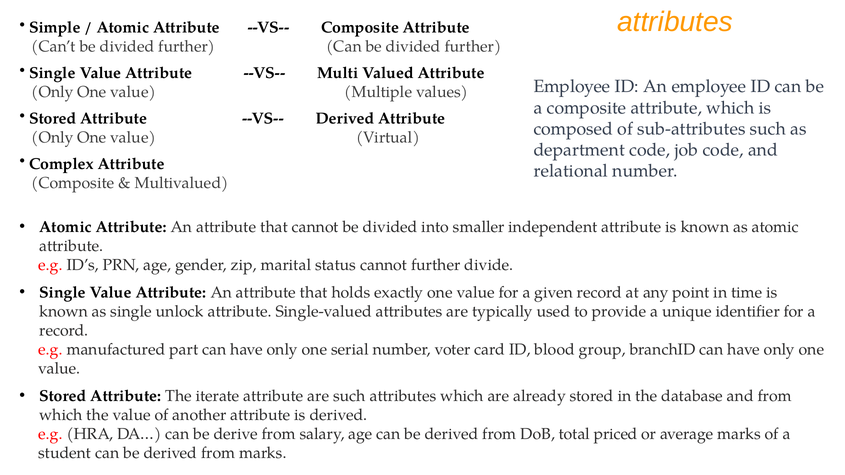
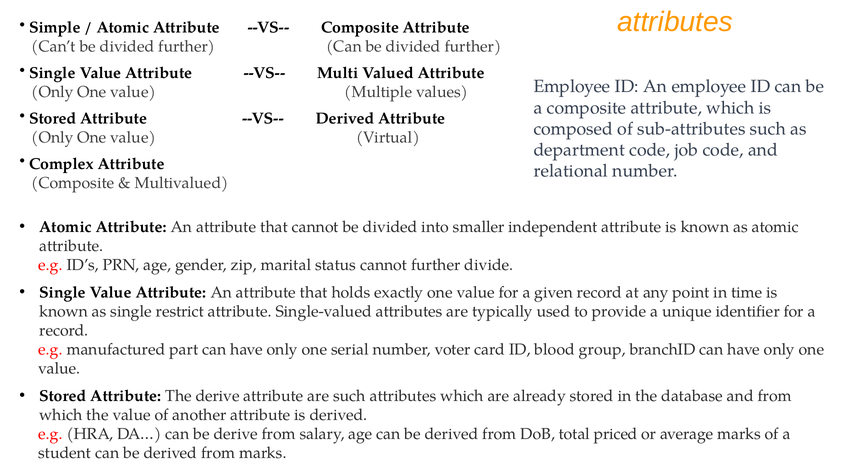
unlock: unlock -> restrict (180, 312)
The iterate: iterate -> derive (218, 396)
